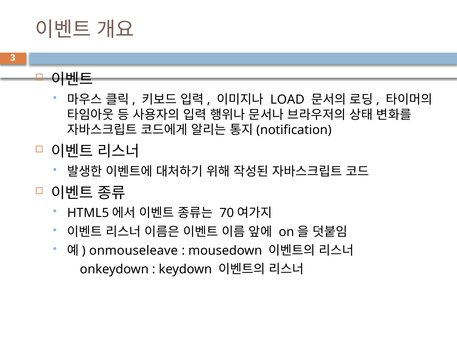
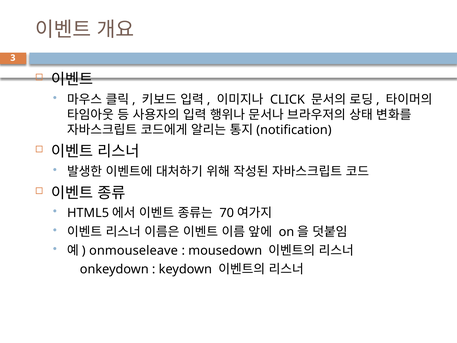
LOAD: LOAD -> CLICK (287, 100)
